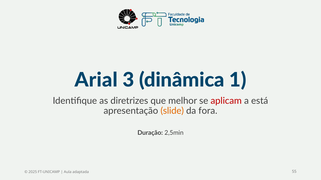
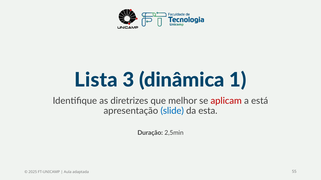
Arial: Arial -> Lista (96, 80)
slide colour: orange -> blue (172, 111)
fora: fora -> esta (208, 111)
